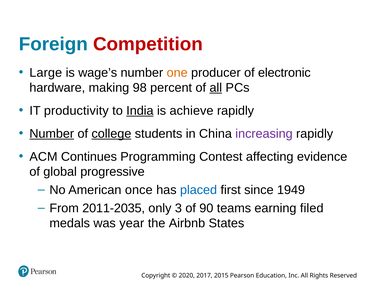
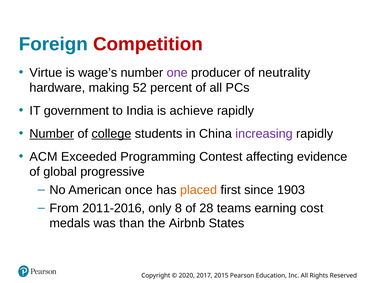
Large: Large -> Virtue (46, 73)
one colour: orange -> purple (177, 73)
electronic: electronic -> neutrality (284, 73)
98: 98 -> 52 (140, 88)
all underline: present -> none (216, 88)
productivity: productivity -> government (76, 111)
India underline: present -> none (140, 111)
Continues: Continues -> Exceeded (89, 156)
placed colour: blue -> orange (199, 190)
1949: 1949 -> 1903 (291, 190)
2011-2035: 2011-2035 -> 2011-2016 (114, 208)
3: 3 -> 8 (178, 208)
90: 90 -> 28 (206, 208)
filed: filed -> cost (312, 208)
year: year -> than (132, 223)
